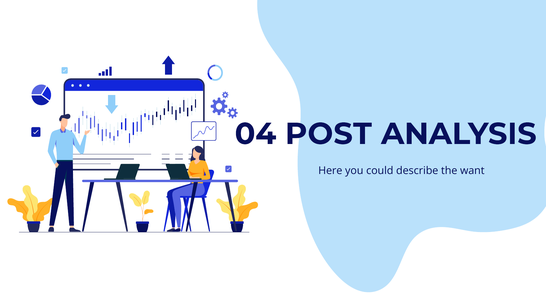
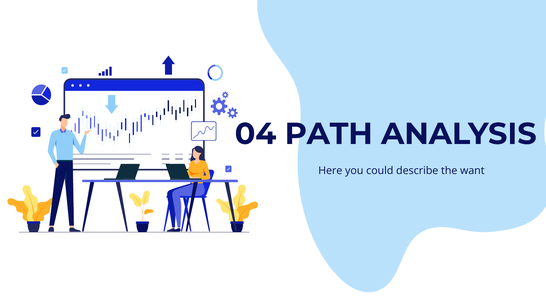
POST: POST -> PATH (329, 134)
